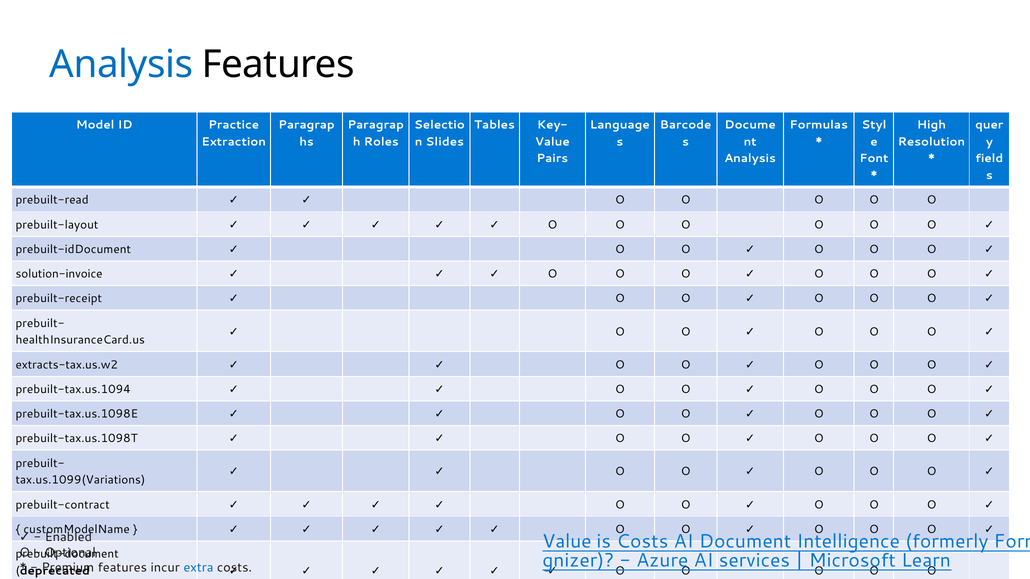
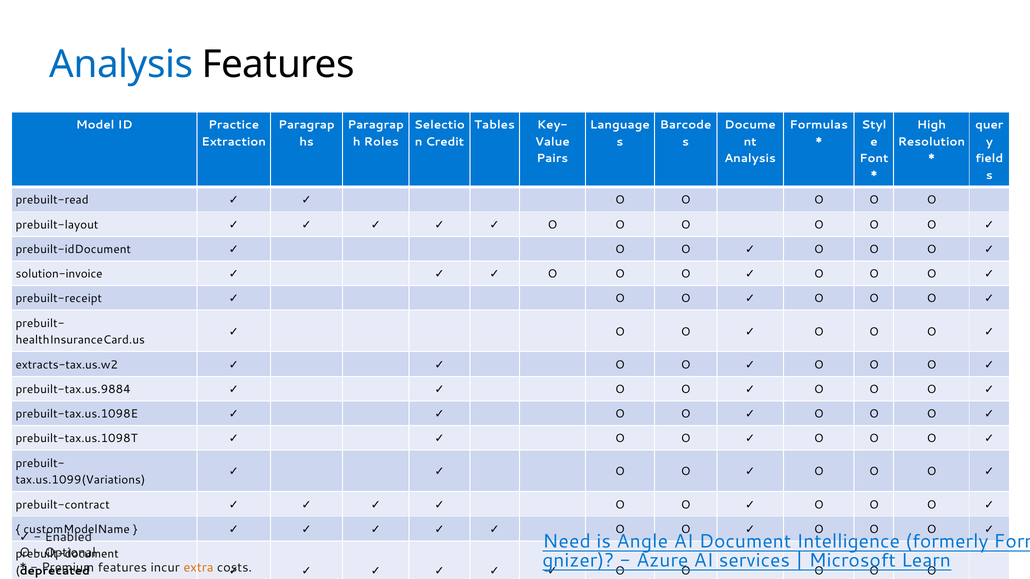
Slides: Slides -> Credit (445, 142)
prebuilt-tax.us.1094: prebuilt-tax.us.1094 -> prebuilt-tax.us.9884 (73, 390)
Value: Value -> Need (567, 542)
is Costs: Costs -> Angle (642, 542)
extra colour: blue -> orange (198, 568)
